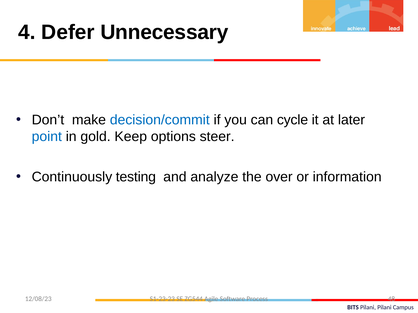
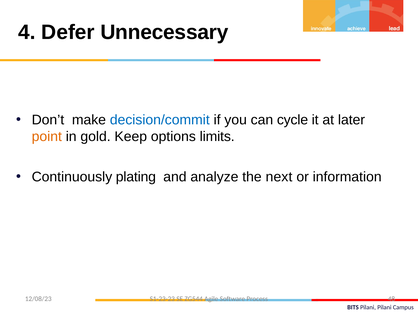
point colour: blue -> orange (47, 137)
steer: steer -> limits (217, 137)
testing: testing -> plating (136, 177)
over: over -> next (279, 177)
